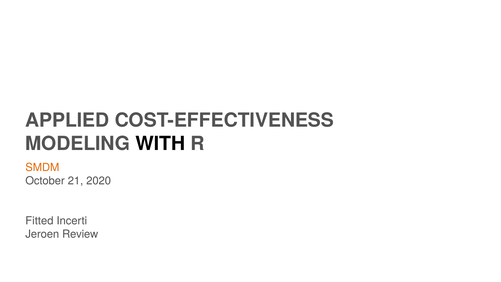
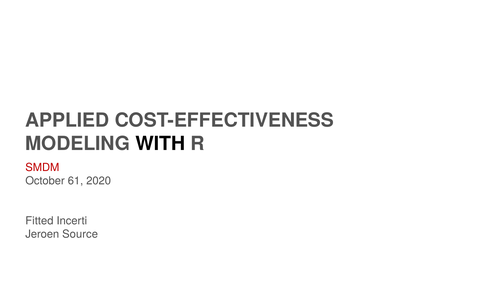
SMDM colour: orange -> red (42, 167)
21: 21 -> 61 (75, 181)
Review: Review -> Source (80, 234)
